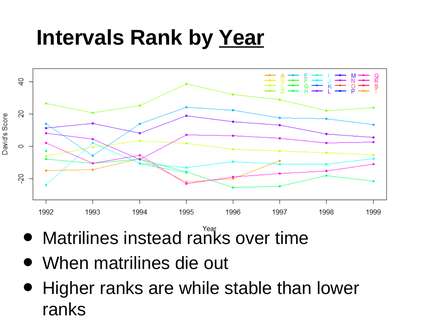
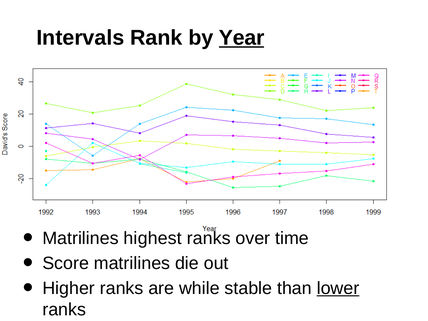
instead: instead -> highest (153, 238)
When: When -> Score (66, 263)
lower underline: none -> present (338, 288)
